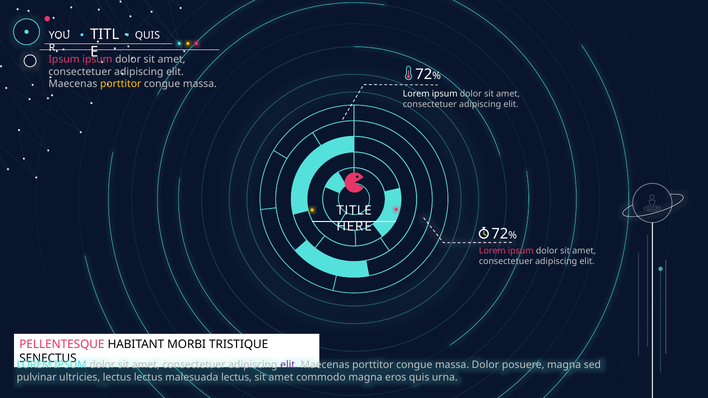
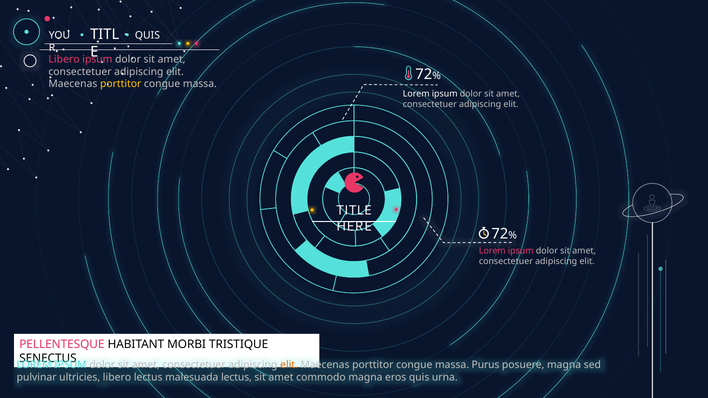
Ipsum: Ipsum -> Libero (64, 59)
elit colour: purple -> orange (289, 365)
massa Dolor: Dolor -> Purus (486, 365)
ultricies lectus: lectus -> libero (117, 378)
